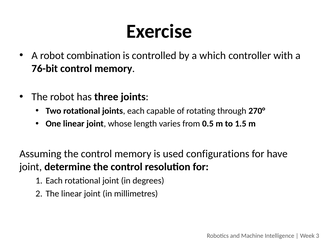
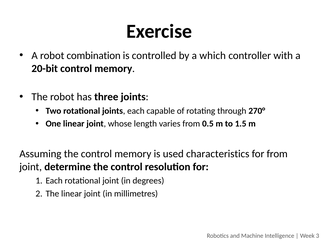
76-bit: 76-bit -> 20-bit (45, 68)
configurations: configurations -> characteristics (218, 153)
for have: have -> from (277, 153)
